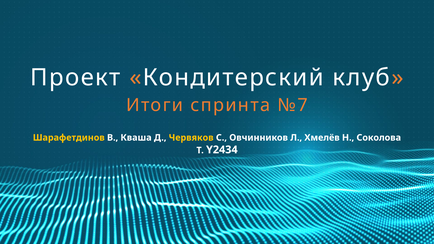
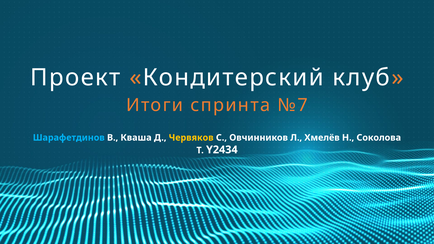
Шарафетдинов colour: yellow -> light blue (69, 138)
